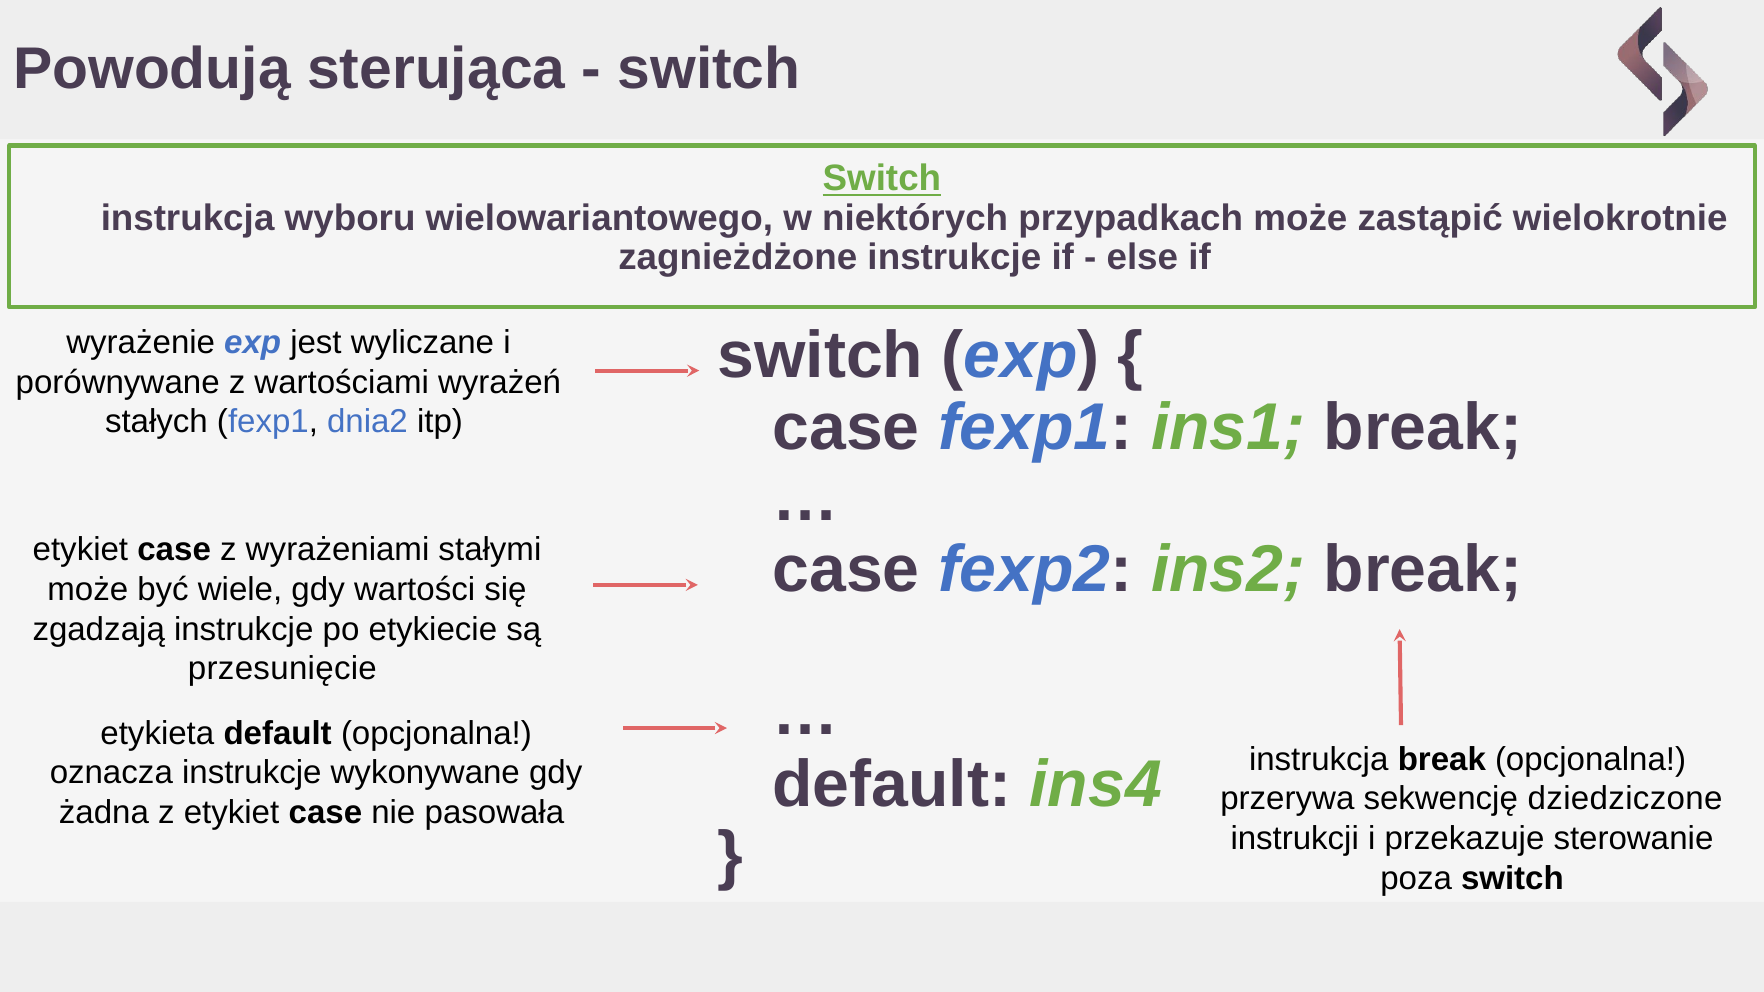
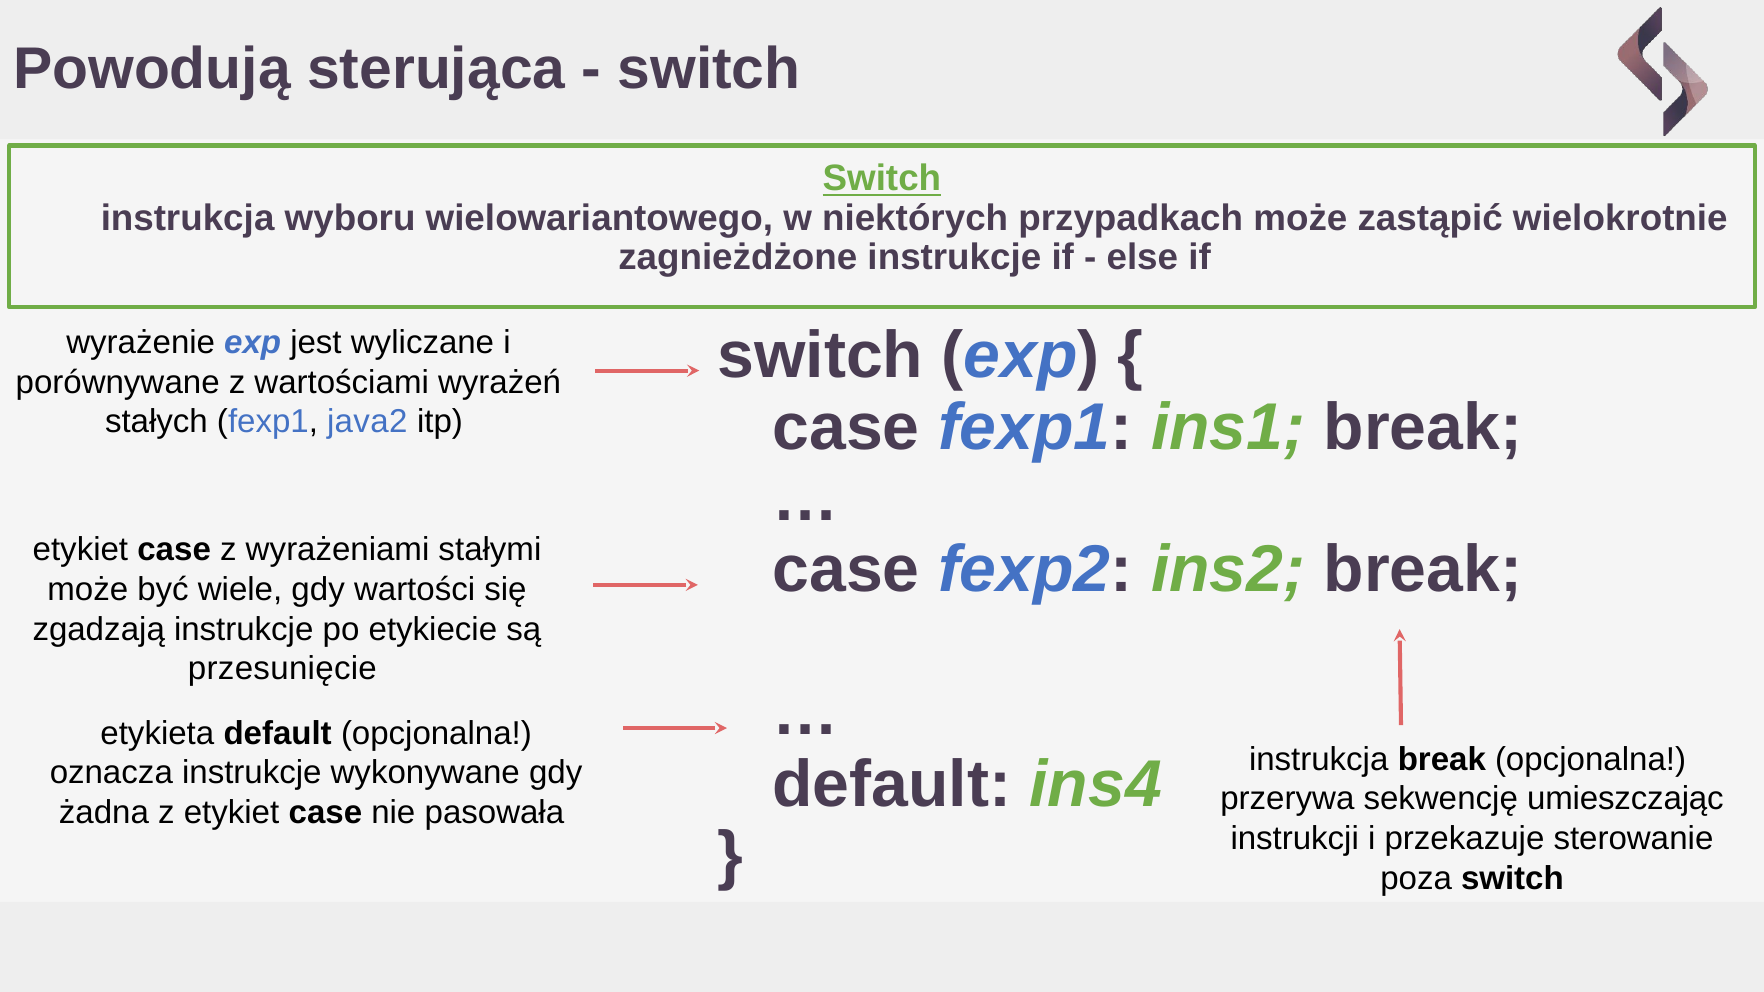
dnia2: dnia2 -> java2 (367, 422)
dziedziczone: dziedziczone -> umieszczając (1625, 799)
